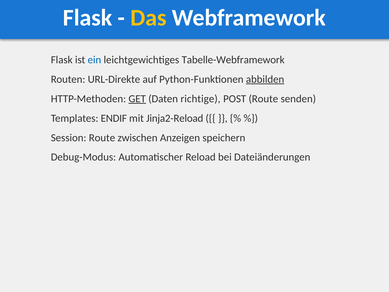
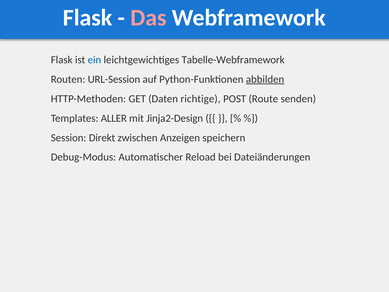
Das colour: yellow -> pink (148, 18)
URL-Direkte: URL-Direkte -> URL-Session (114, 79)
GET underline: present -> none (137, 99)
ENDIF: ENDIF -> ALLER (114, 118)
Jinja2-Reload: Jinja2-Reload -> Jinja2-Design (175, 118)
Route: Route -> Direkt (102, 138)
